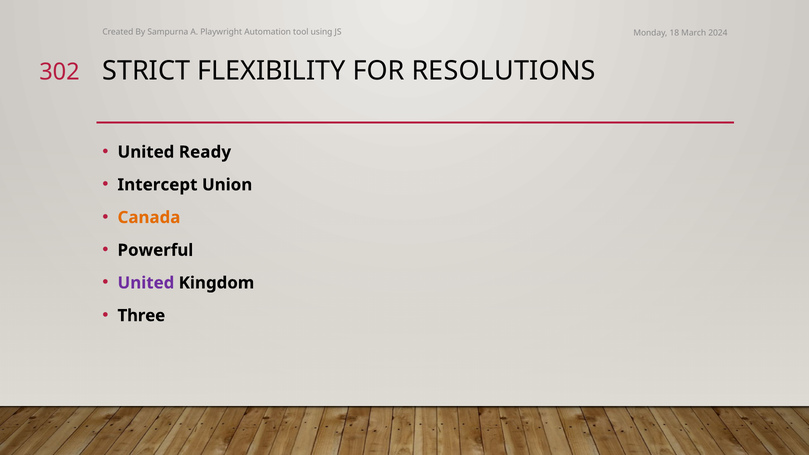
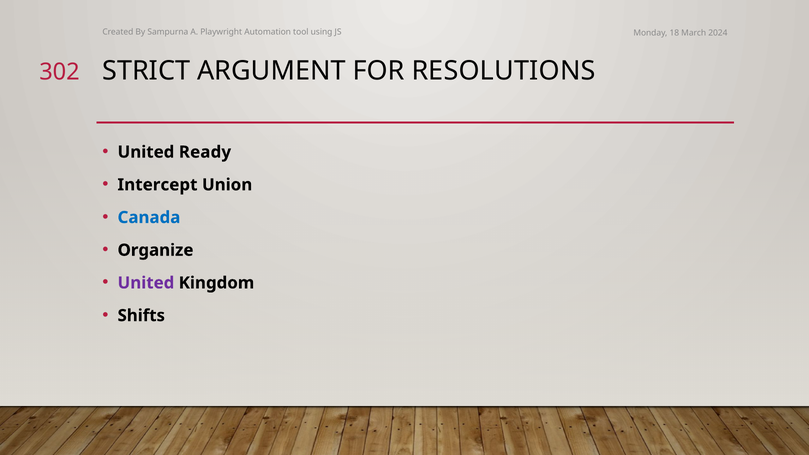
FLEXIBILITY: FLEXIBILITY -> ARGUMENT (271, 71)
Canada colour: orange -> blue (149, 218)
Powerful: Powerful -> Organize (155, 250)
Three: Three -> Shifts (141, 316)
